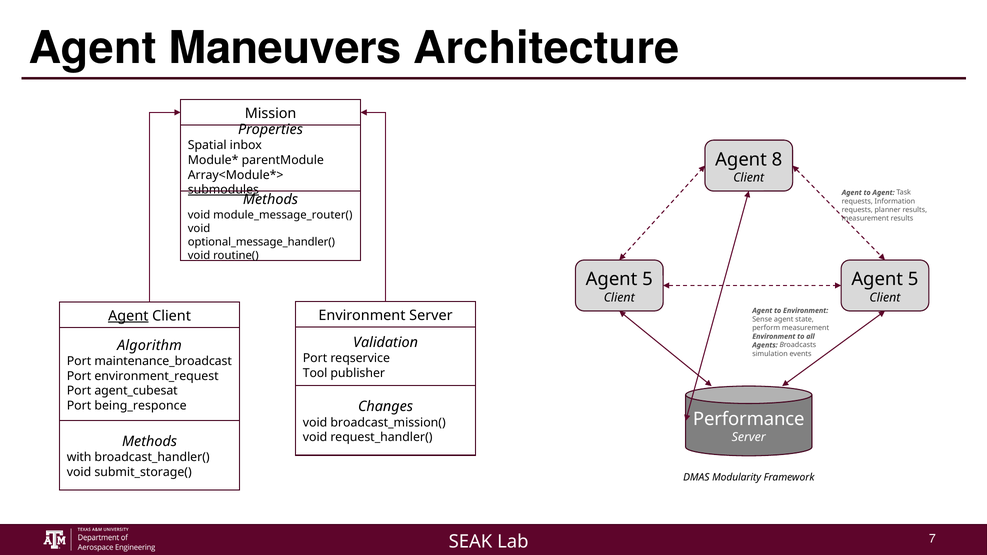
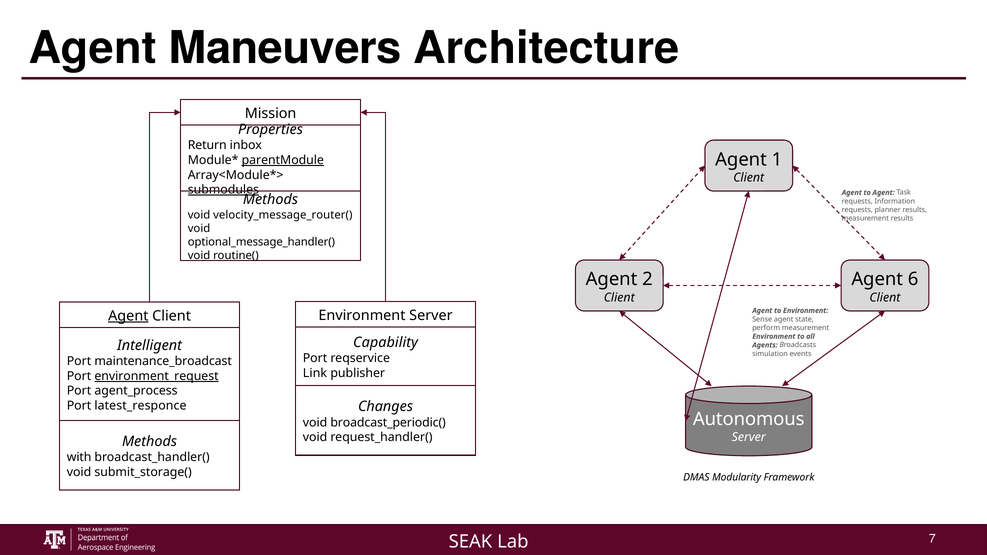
Spatial: Spatial -> Return (207, 145)
8: 8 -> 1 (777, 160)
parentModule underline: none -> present (283, 160)
module_message_router(: module_message_router( -> velocity_message_router( (283, 215)
5: 5 -> 2 (647, 279)
5: 5 -> 6 (913, 279)
Validation: Validation -> Capability (386, 343)
Algorithm: Algorithm -> Intelligent (150, 346)
Tool: Tool -> Link (315, 373)
environment_request underline: none -> present (157, 376)
agent_cubesat: agent_cubesat -> agent_process (136, 391)
being_responce: being_responce -> latest_responce (140, 406)
Performance: Performance -> Autonomous (749, 419)
broadcast_mission(: broadcast_mission( -> broadcast_periodic( (388, 423)
